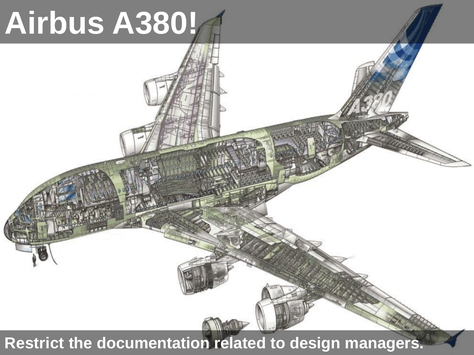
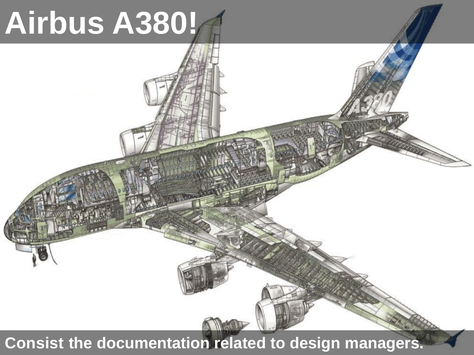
Restrict: Restrict -> Consist (34, 344)
